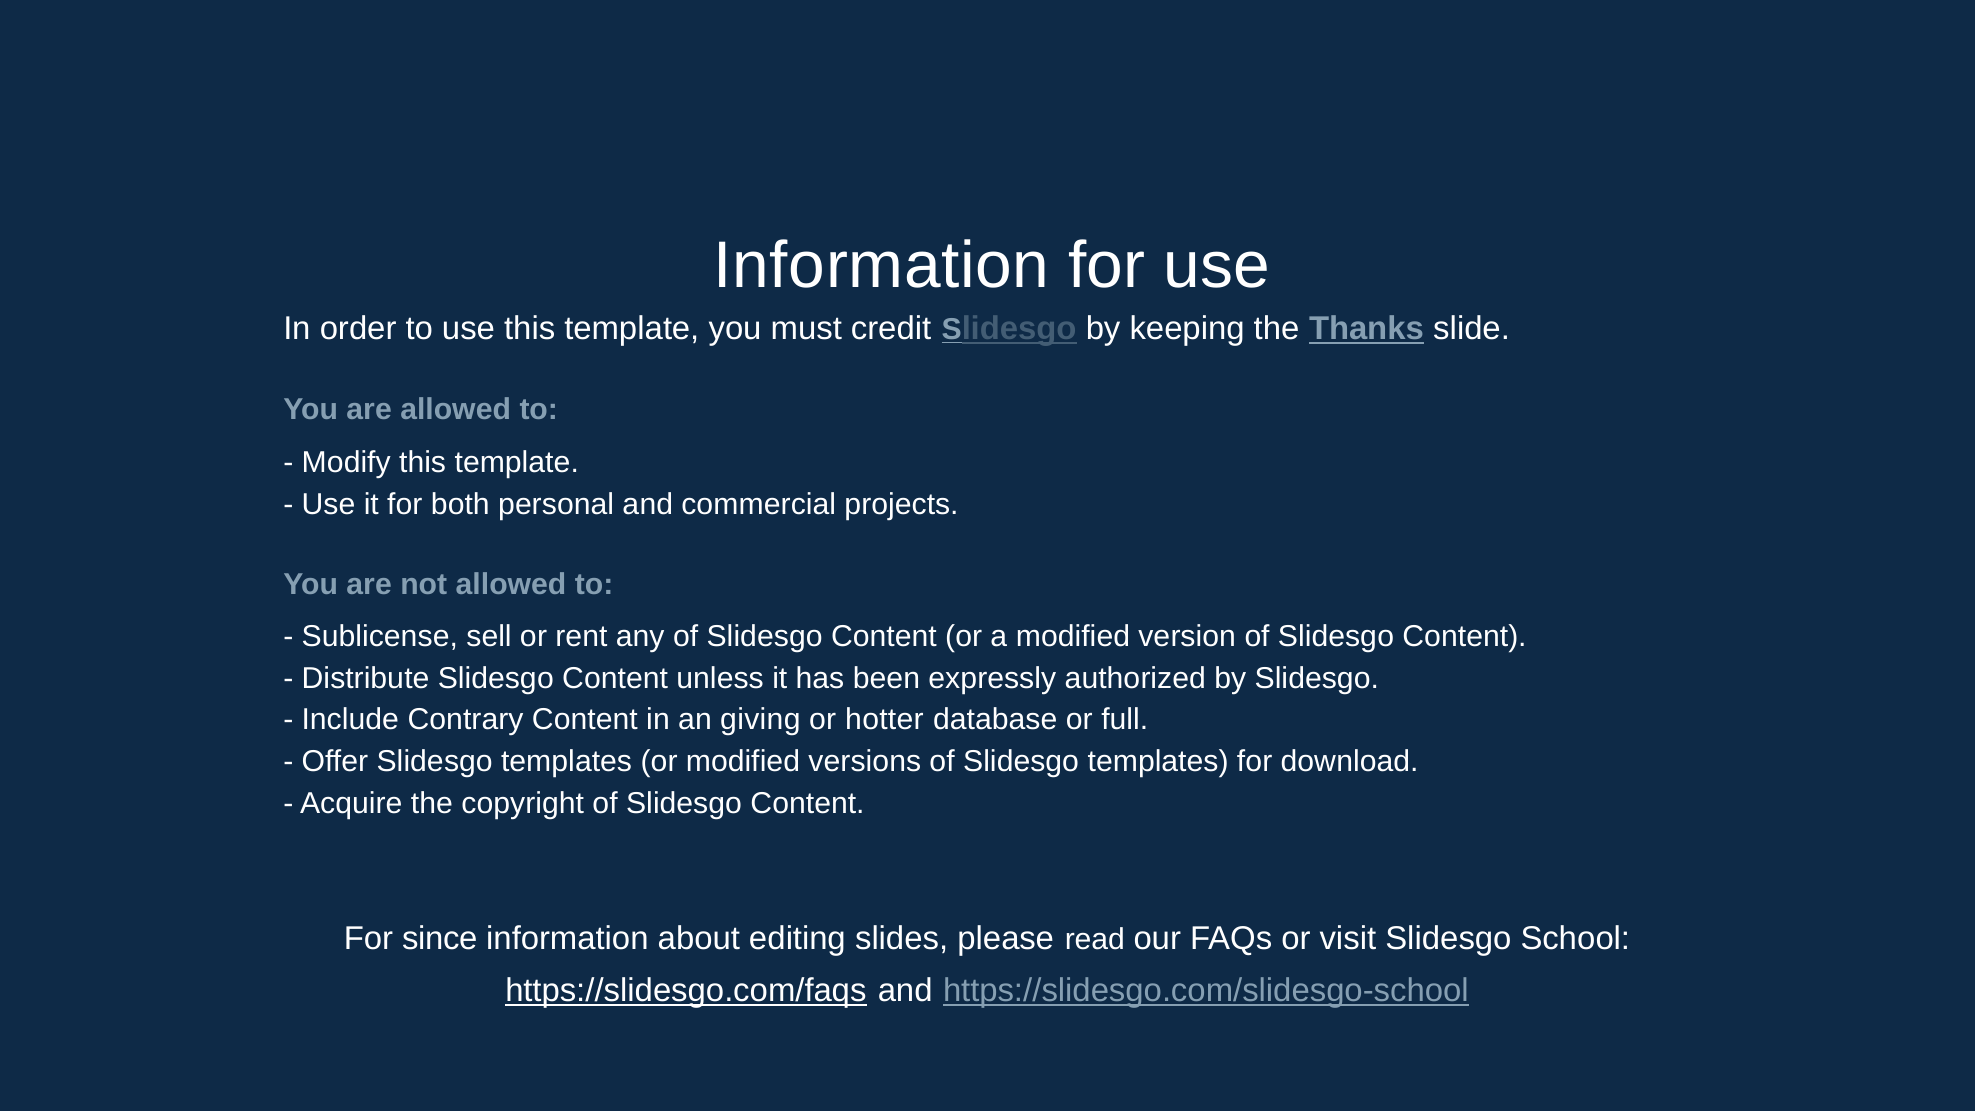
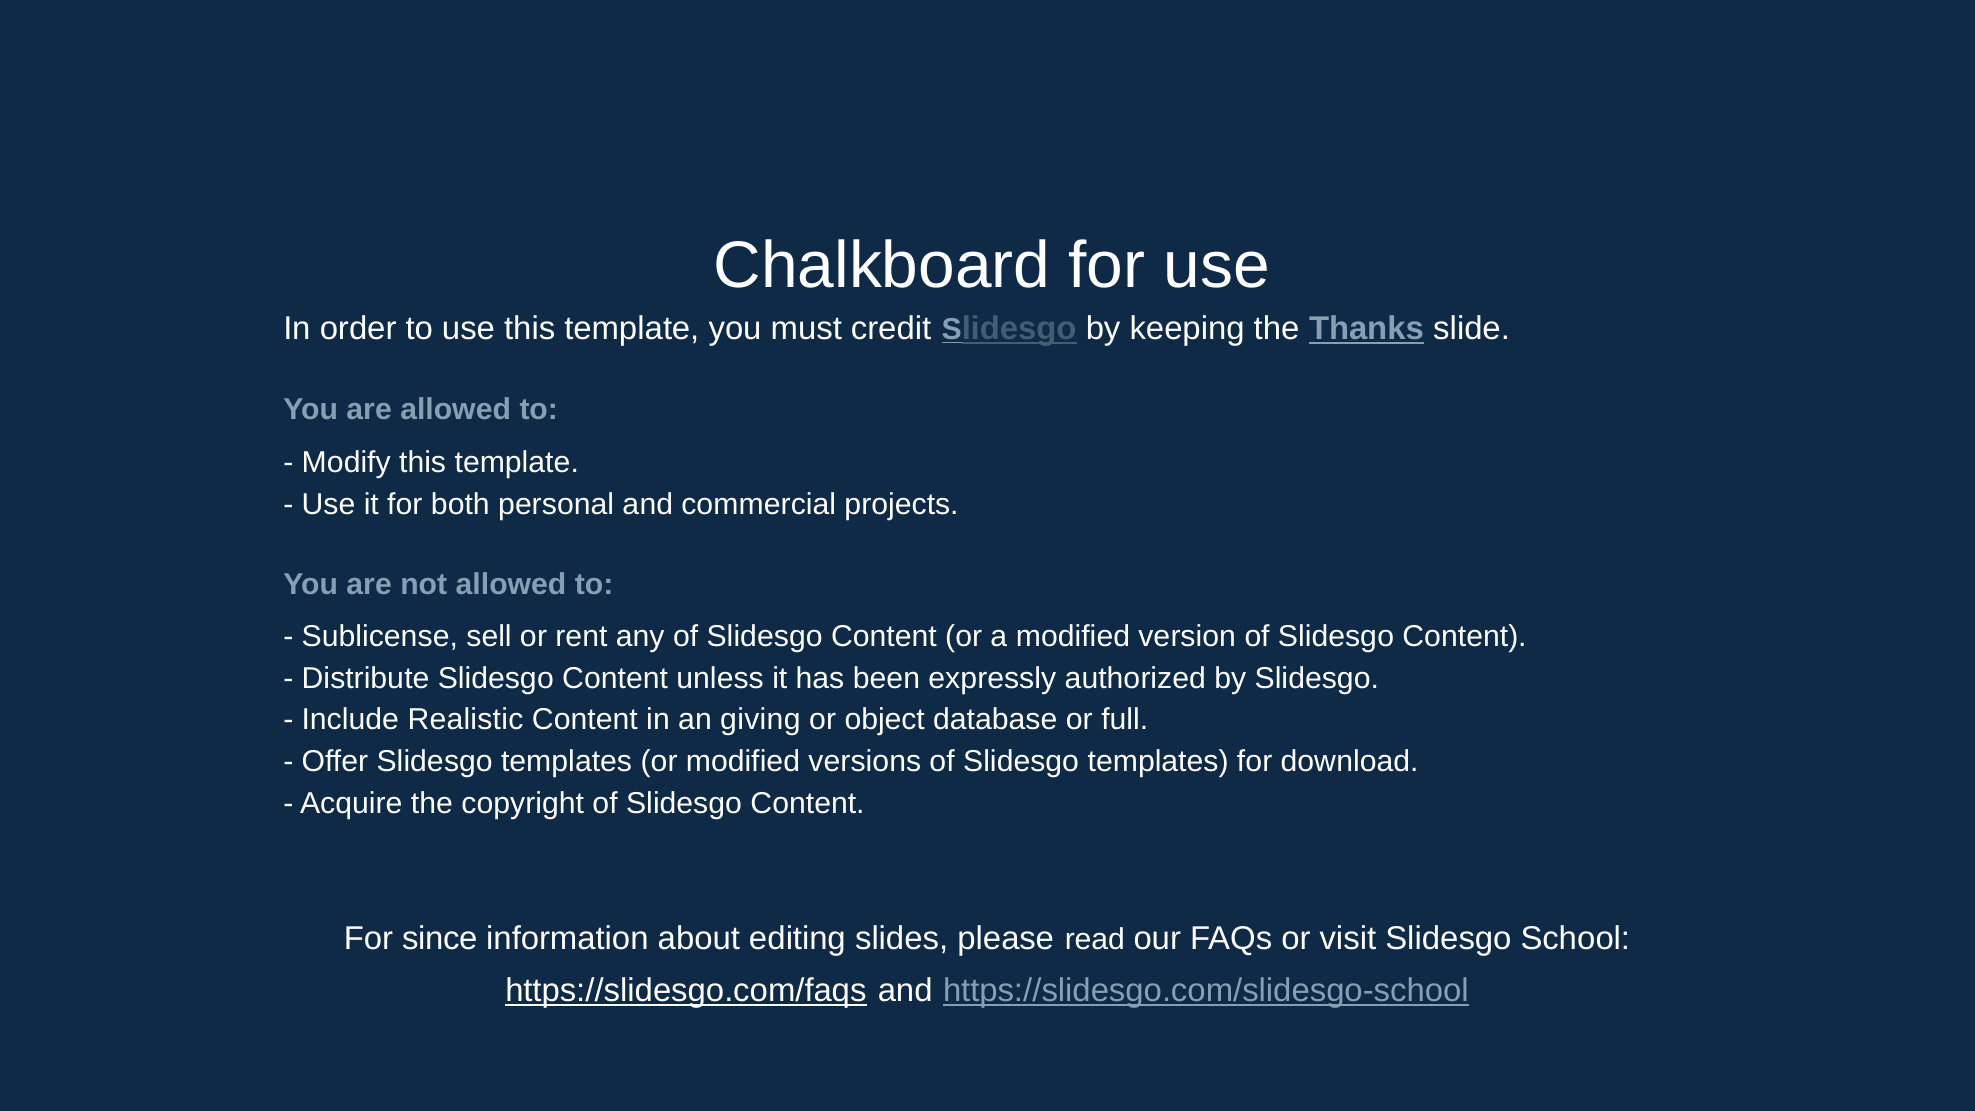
Information: Information -> Chalkboard (882, 265)
Contrary: Contrary -> Realistic (465, 720)
hotter: hotter -> object (885, 720)
